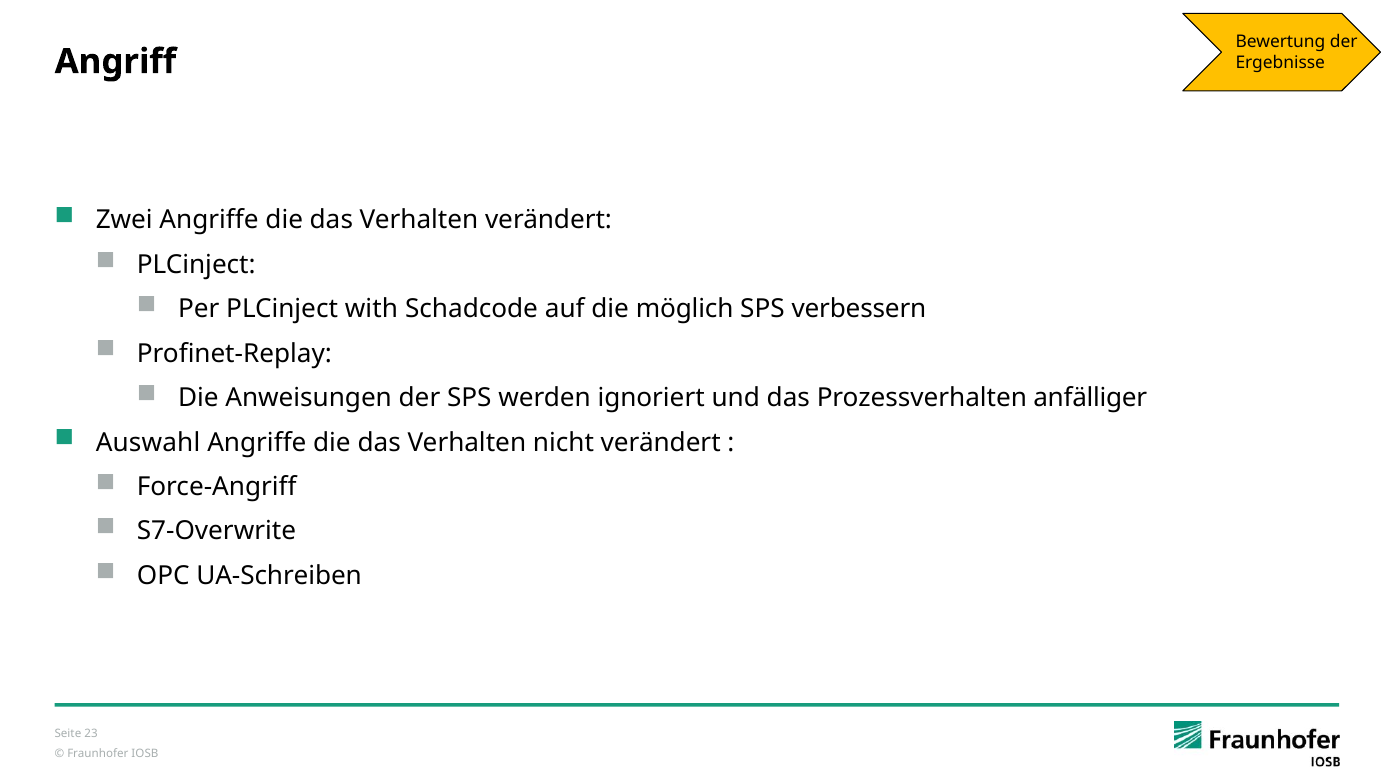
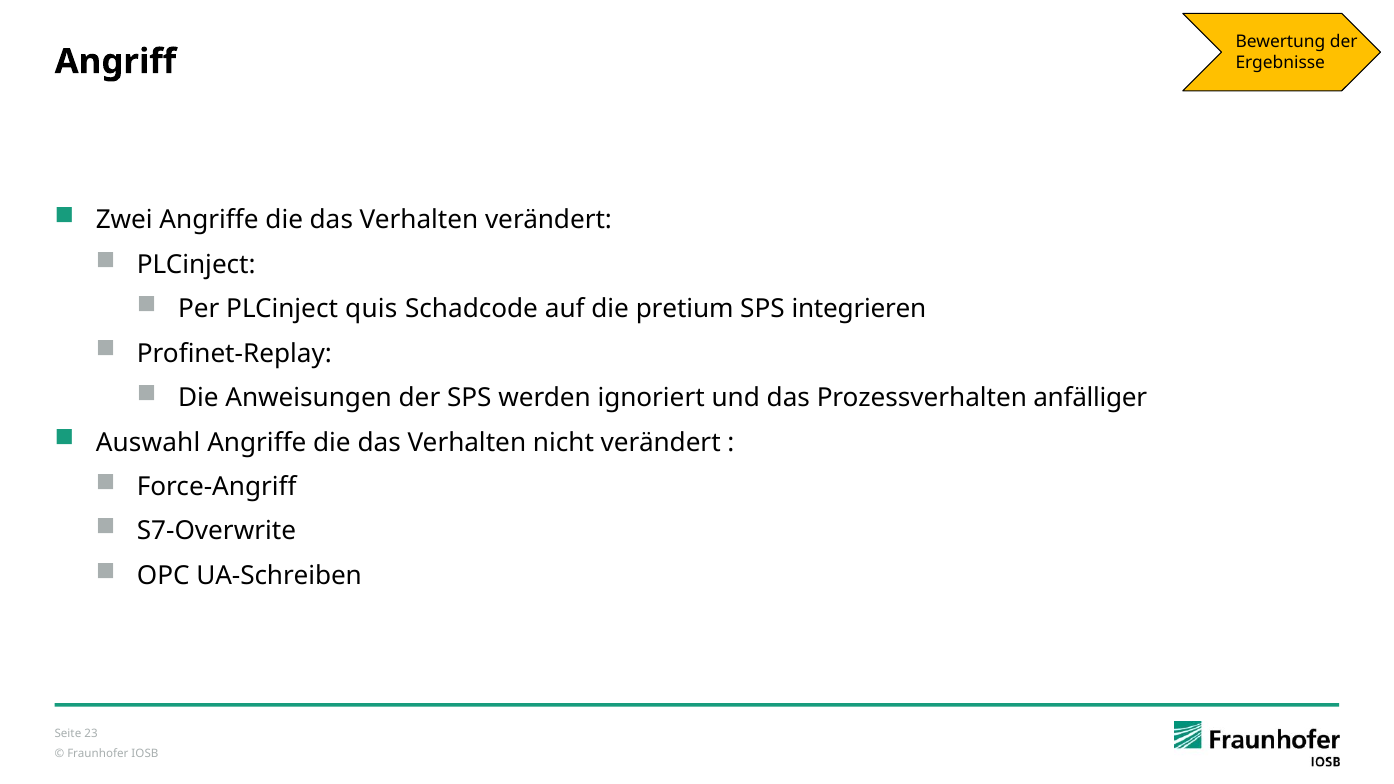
with: with -> quis (371, 309)
möglich: möglich -> pretium (685, 309)
verbessern: verbessern -> integrieren (859, 309)
